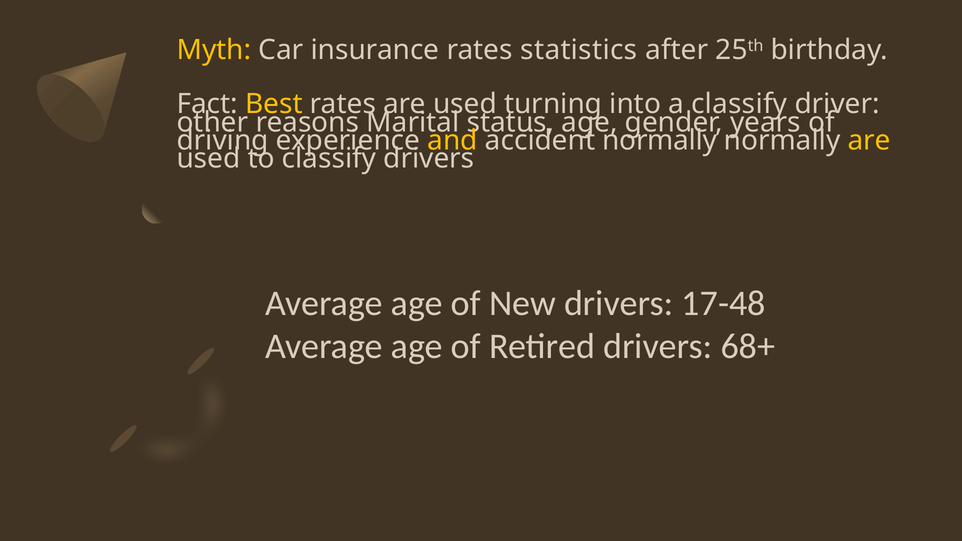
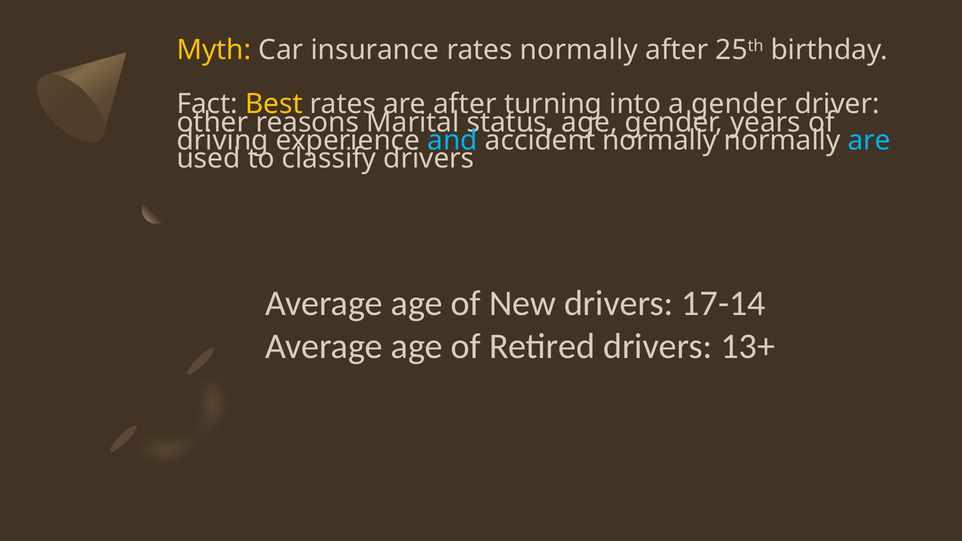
rates statistics: statistics -> normally (579, 50)
used: used -> after (465, 104)
classify: classify -> gender (739, 104)
and colour: yellow -> light blue (453, 140)
are colour: yellow -> light blue (869, 140)
17-48: 17-48 -> 17-14 (724, 303)
68+: 68+ -> 13+ (748, 347)
